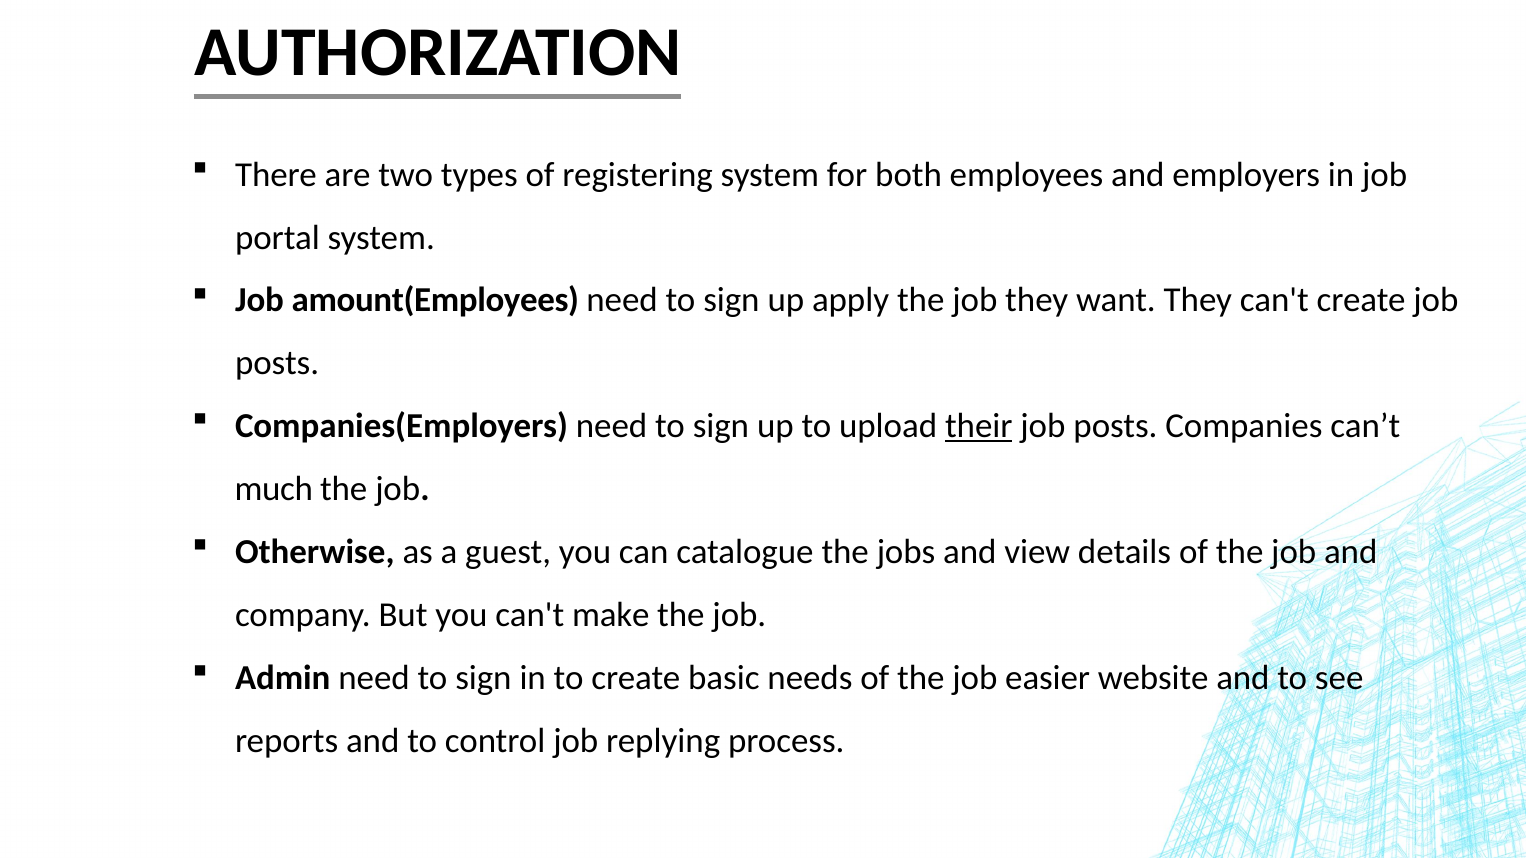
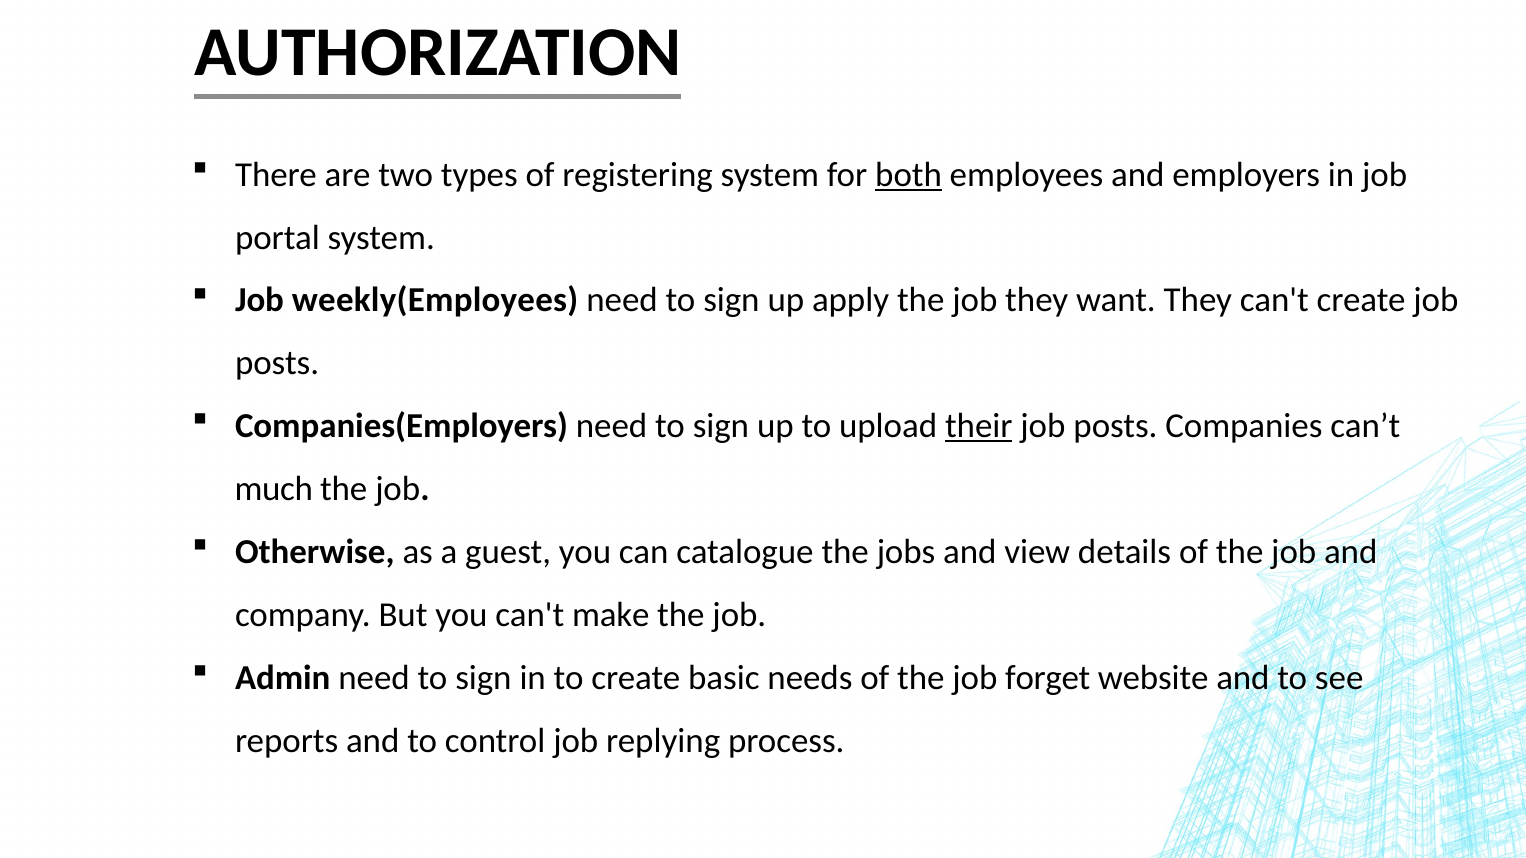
both underline: none -> present (909, 175)
amount(Employees: amount(Employees -> weekly(Employees (435, 301)
easier: easier -> forget (1048, 678)
